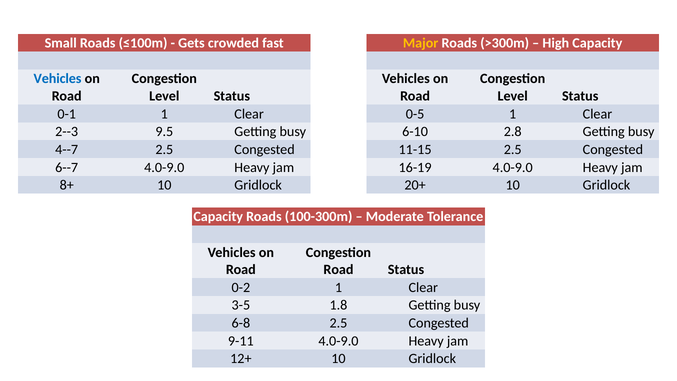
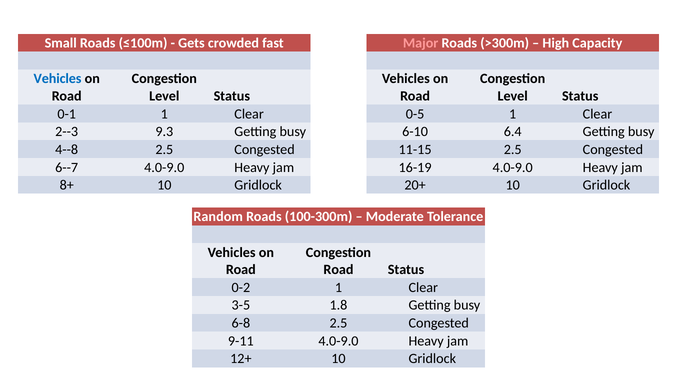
Major colour: yellow -> pink (421, 43)
9.5: 9.5 -> 9.3 (164, 132)
2.8: 2.8 -> 6.4 (513, 132)
4--7: 4--7 -> 4--8 (67, 150)
Capacity: Capacity -> Random (218, 217)
